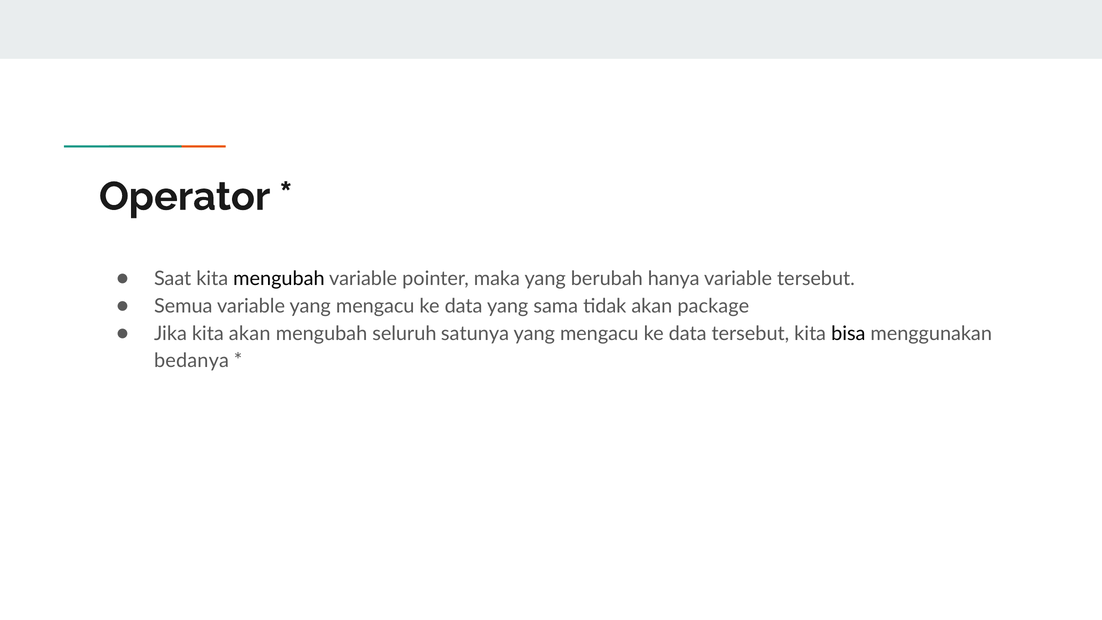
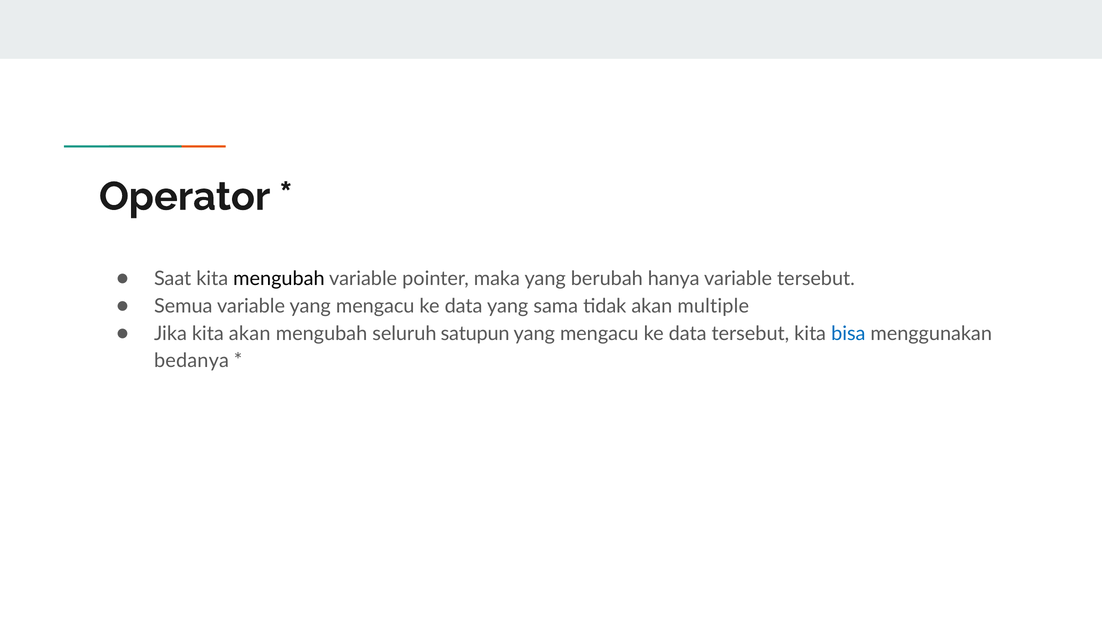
package: package -> multiple (713, 306)
satunya: satunya -> satupun (475, 333)
bisa colour: black -> blue (848, 333)
